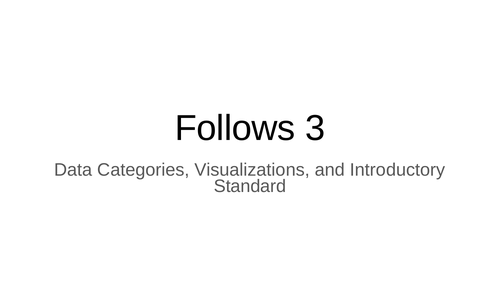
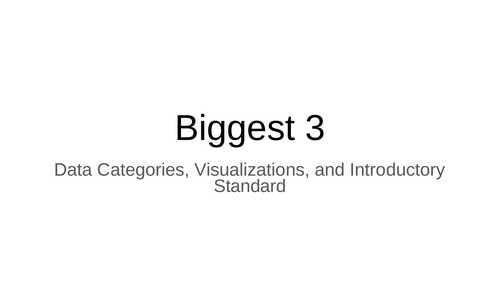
Follows: Follows -> Biggest (235, 128)
